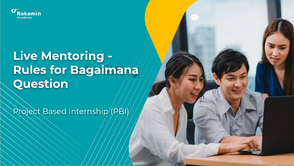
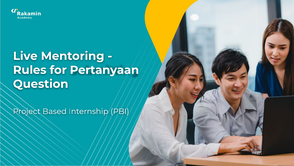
Bagaimana: Bagaimana -> Pertanyaan (104, 70)
